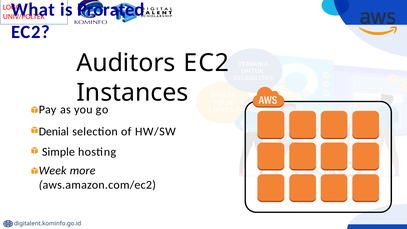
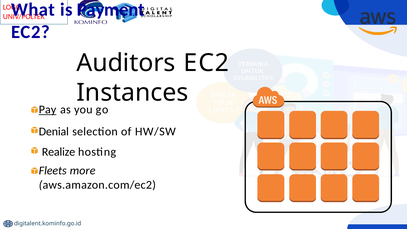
Prorated: Prorated -> Payment (111, 10)
Pay underline: none -> present (48, 110)
Simple: Simple -> Realize (59, 152)
Week: Week -> Fleets (53, 171)
